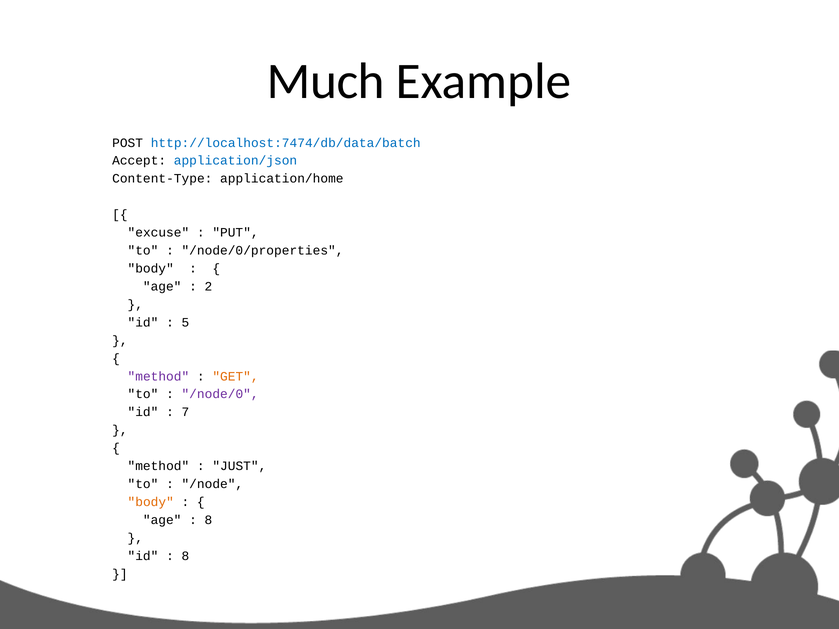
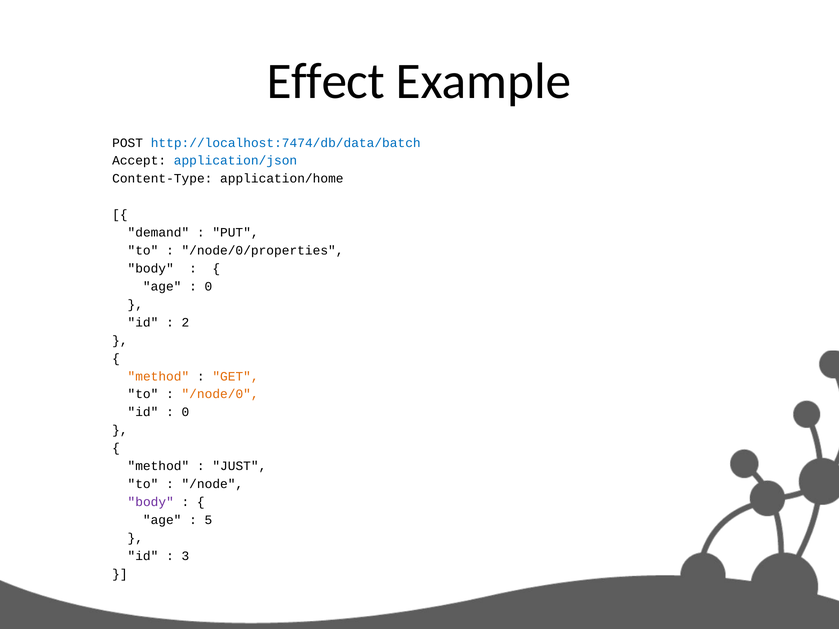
Much: Much -> Effect (326, 81)
excuse: excuse -> demand (158, 233)
2: 2 -> 0 (208, 287)
5: 5 -> 2 (185, 323)
method colour: purple -> orange (158, 376)
/node/0 colour: purple -> orange (220, 394)
7: 7 -> 0 (185, 412)
body colour: orange -> purple (151, 502)
8: 8 -> 5 (208, 520)
8: 8 -> 3 (185, 556)
